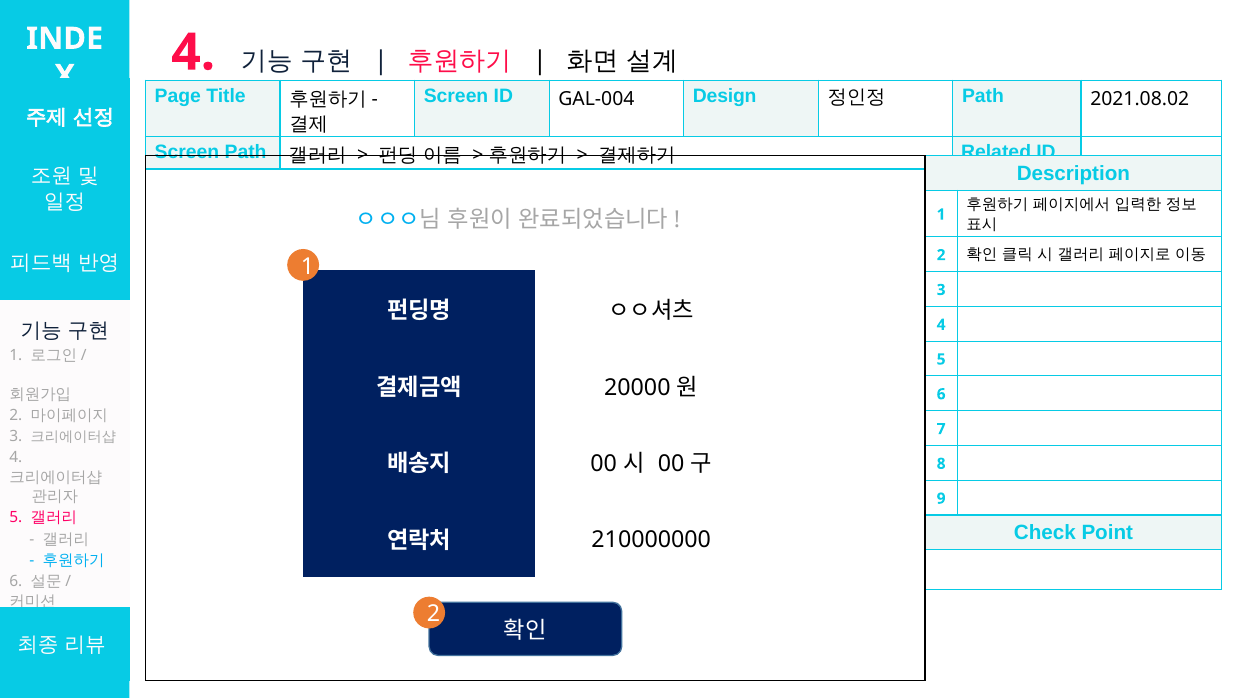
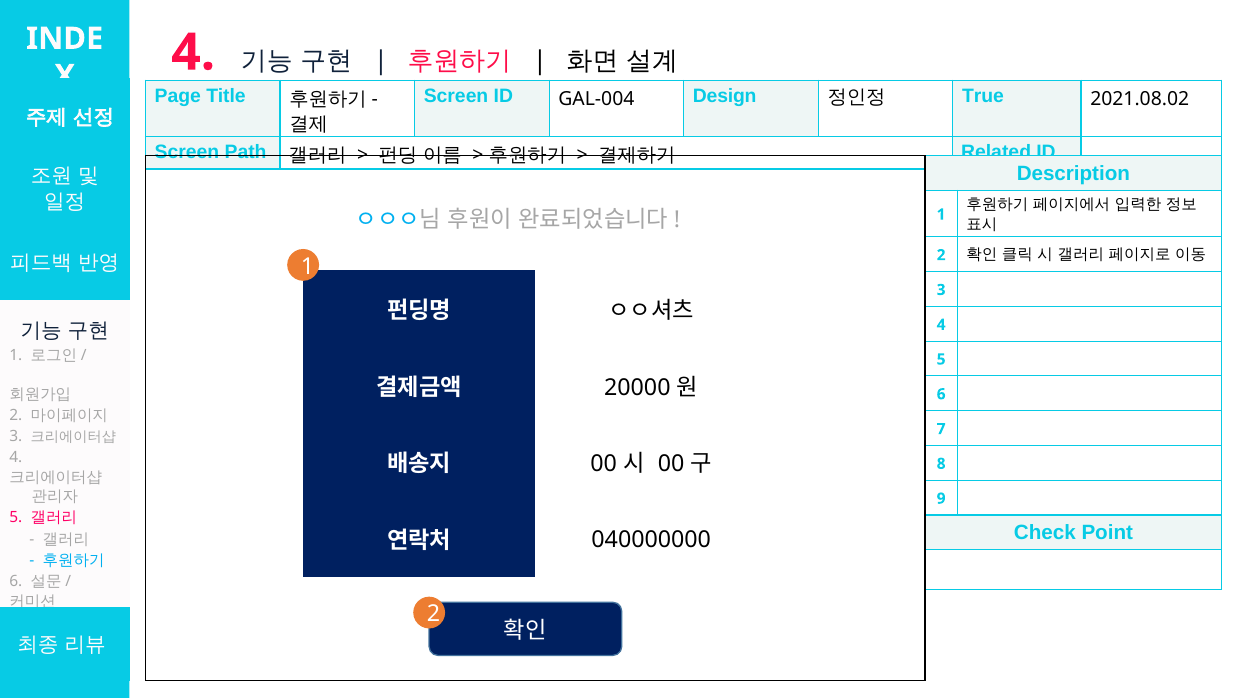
Path: Path -> True (983, 96)
210000000: 210000000 -> 040000000 (651, 539)
